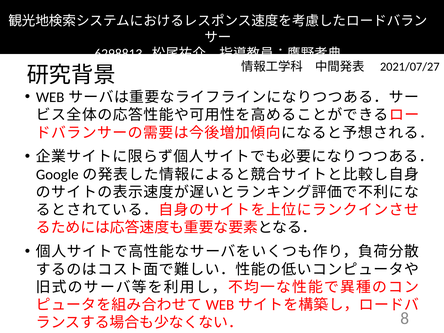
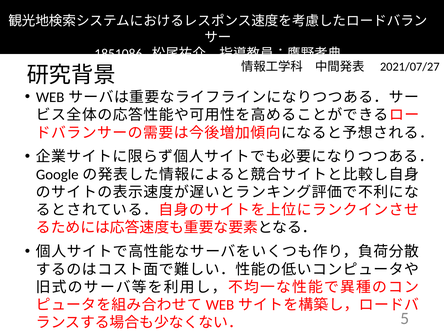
6298813: 6298813 -> 1851086 (118, 54)
8: 8 -> 5 (405, 319)
